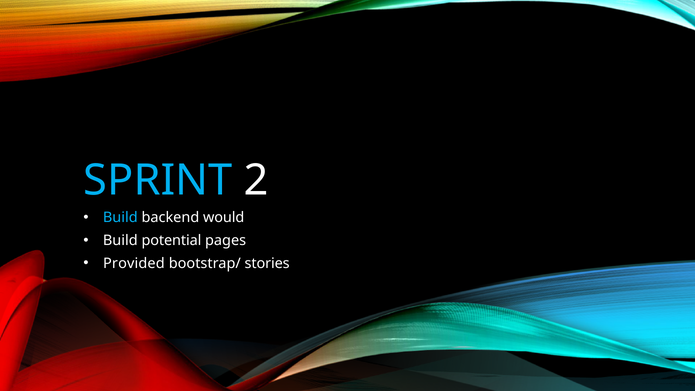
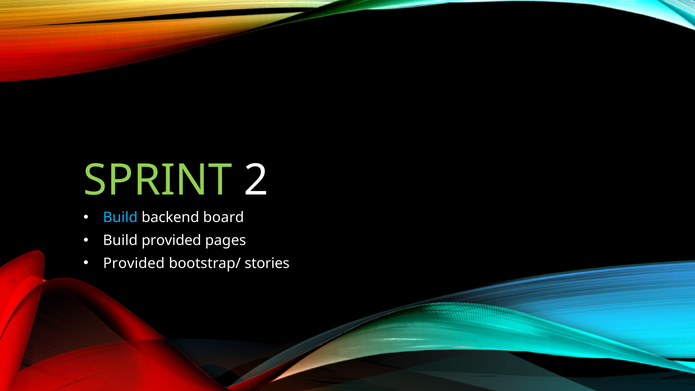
SPRINT colour: light blue -> light green (158, 180)
would: would -> board (224, 217)
Build potential: potential -> provided (171, 240)
